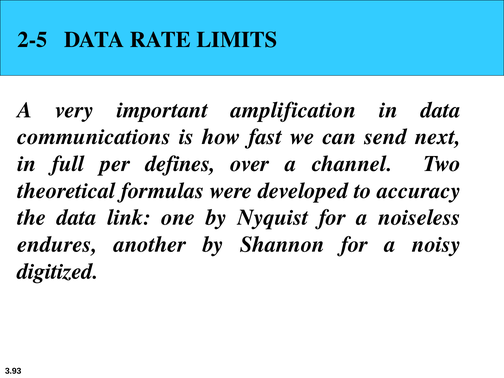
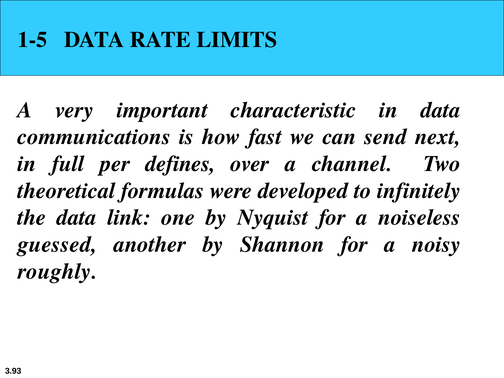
2-5: 2-5 -> 1-5 (33, 40)
amplification: amplification -> characteristic (294, 110)
accuracy: accuracy -> infinitely (419, 191)
endures: endures -> guessed (57, 244)
digitized: digitized -> roughly (57, 271)
